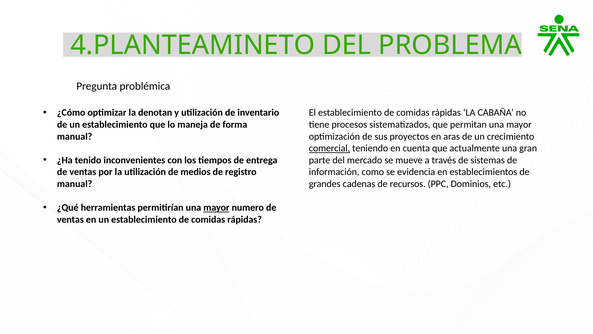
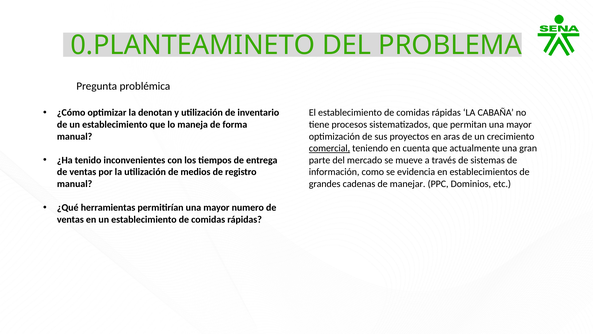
4.PLANTEAMINETO: 4.PLANTEAMINETO -> 0.PLANTEAMINETO (193, 45)
recursos: recursos -> manejar (408, 184)
mayor underline: present -> none (216, 207)
